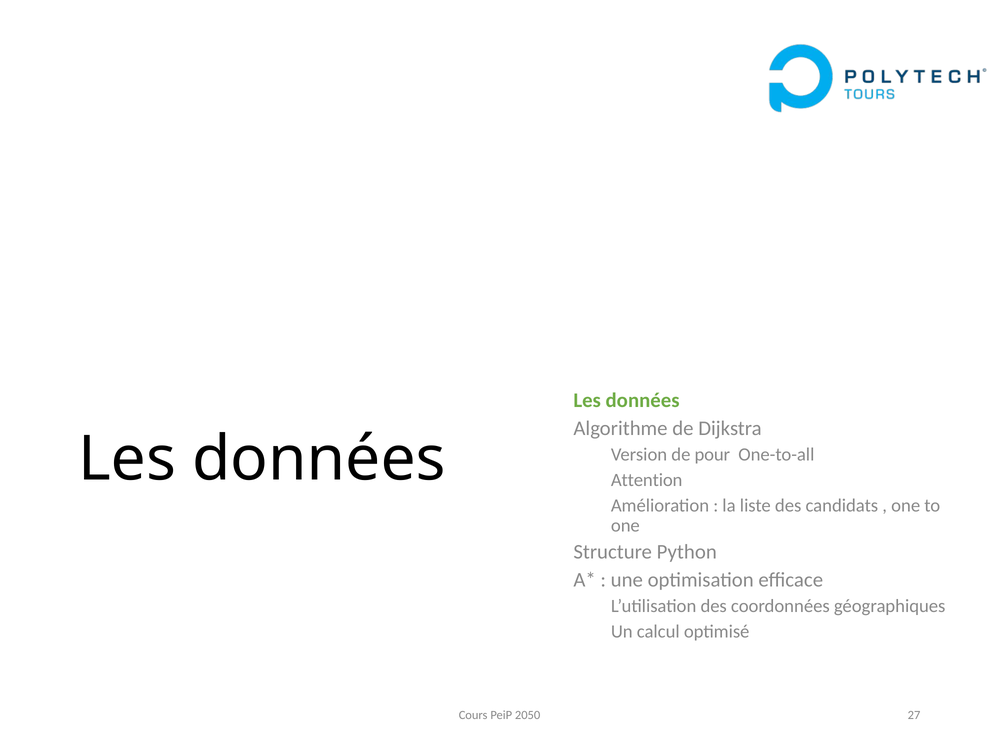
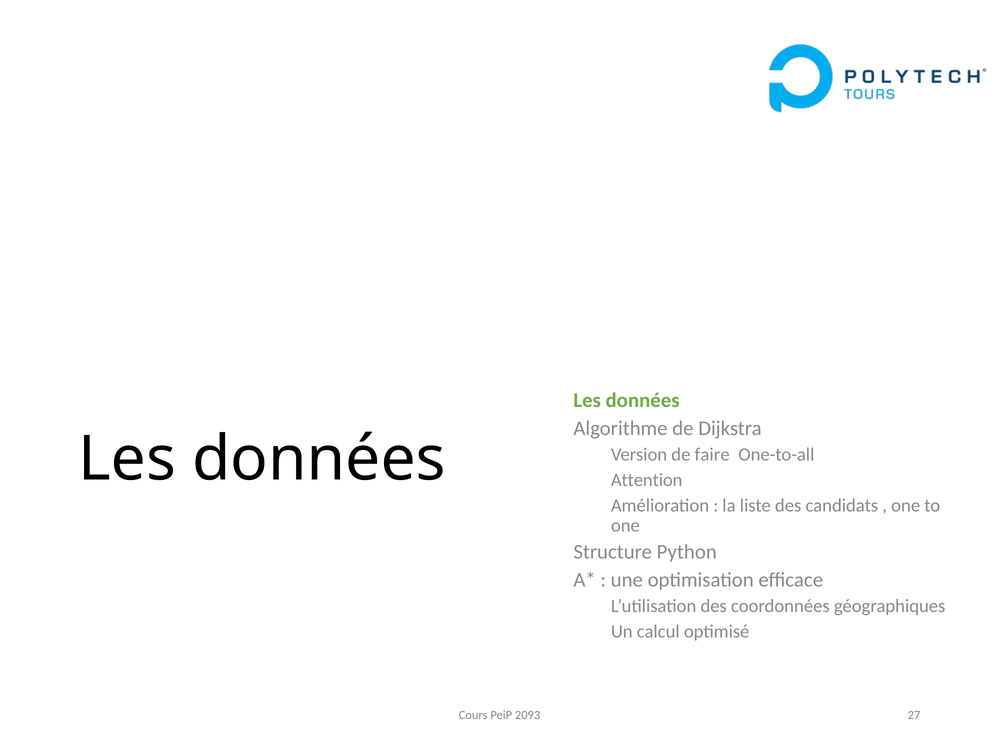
pour: pour -> faire (712, 455)
2050: 2050 -> 2093 (528, 715)
